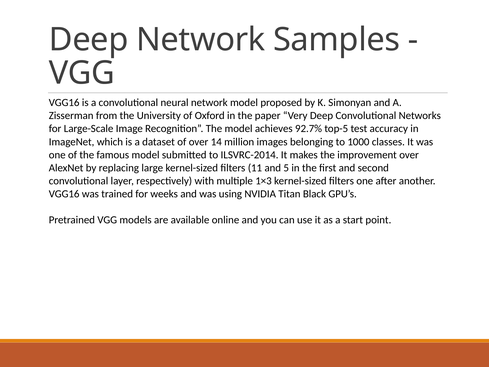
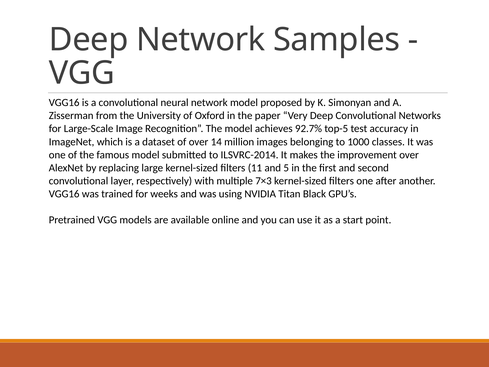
1×3: 1×3 -> 7×3 (264, 181)
